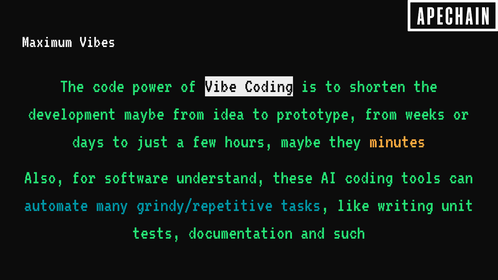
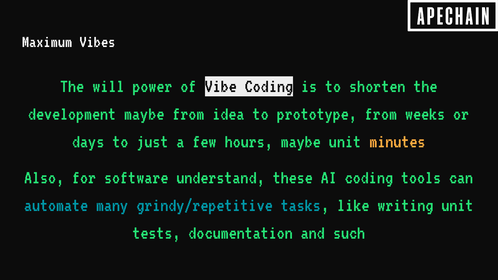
code: code -> will (108, 86)
maybe they: they -> unit (345, 141)
